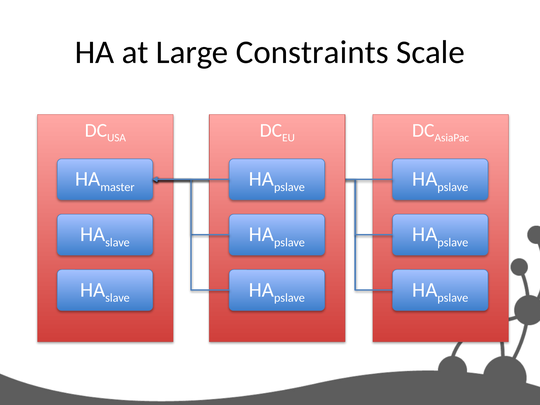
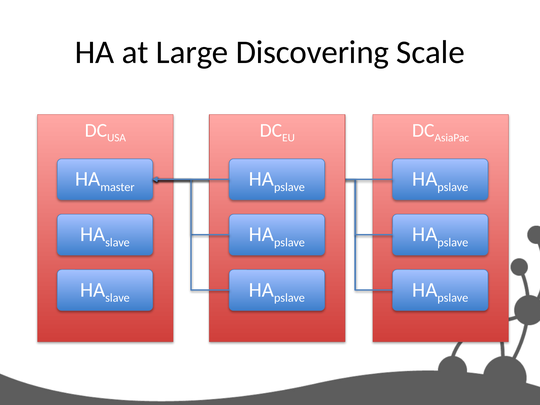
Constraints: Constraints -> Discovering (312, 52)
